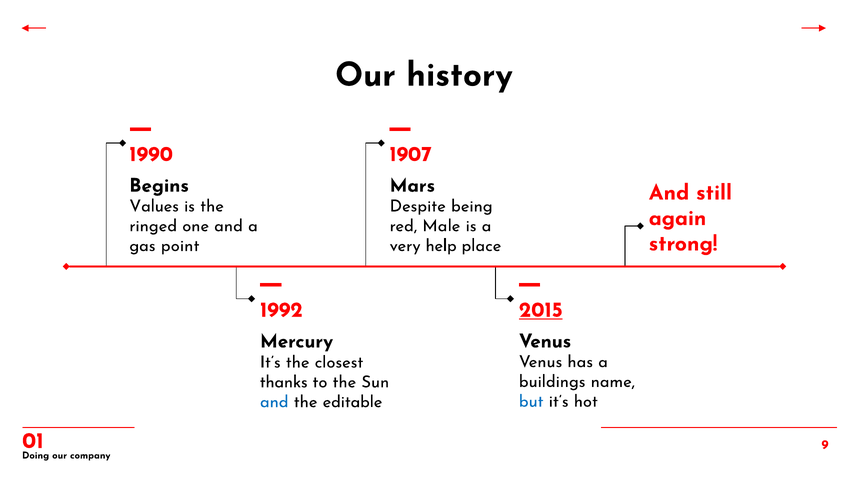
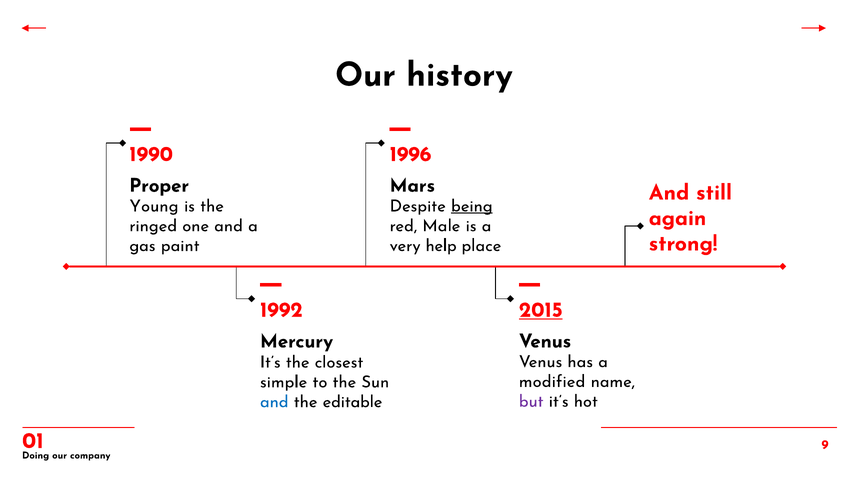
1907: 1907 -> 1996 (411, 154)
Begins: Begins -> Proper (159, 186)
Values: Values -> Young (154, 206)
being underline: none -> present (472, 206)
point: point -> paint (180, 246)
buildings: buildings -> modified (552, 381)
thanks: thanks -> simple (284, 382)
but colour: blue -> purple (531, 401)
